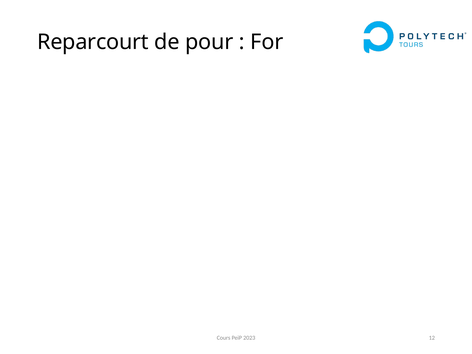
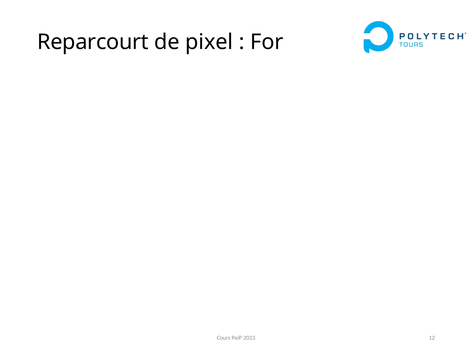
pour: pour -> pixel (209, 42)
